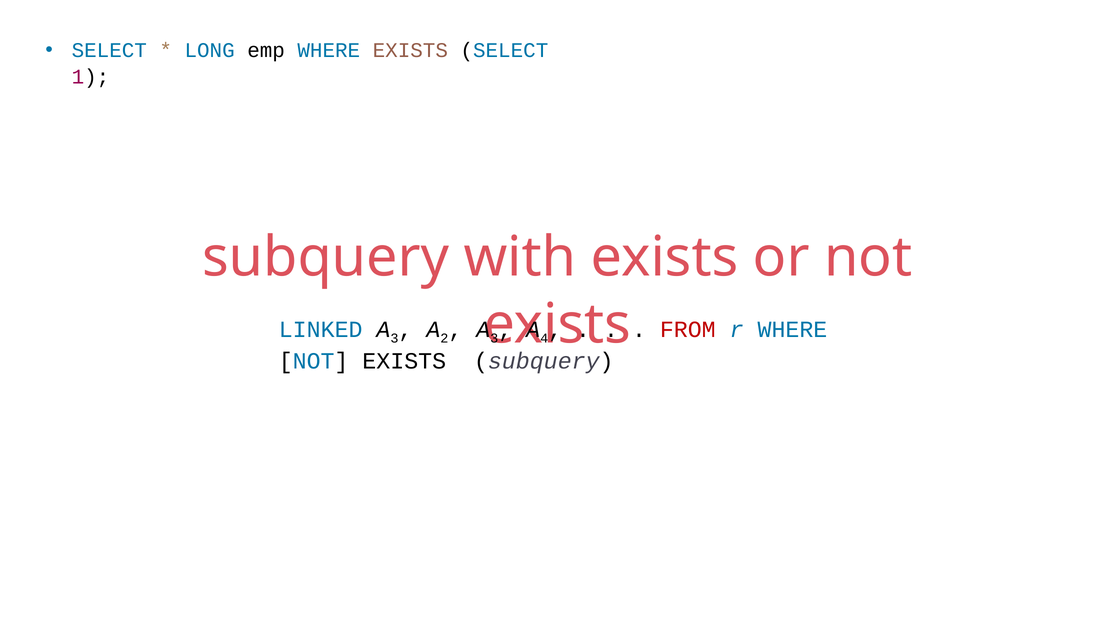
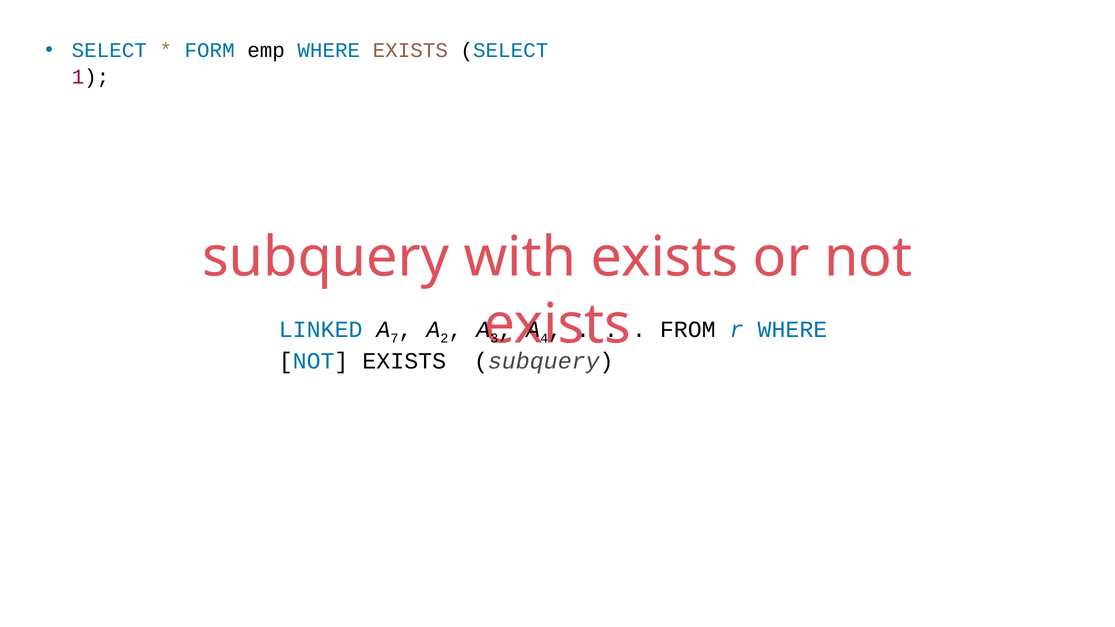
LONG: LONG -> FORM (210, 50)
3: 3 -> 7 (394, 339)
FROM colour: red -> black (688, 330)
